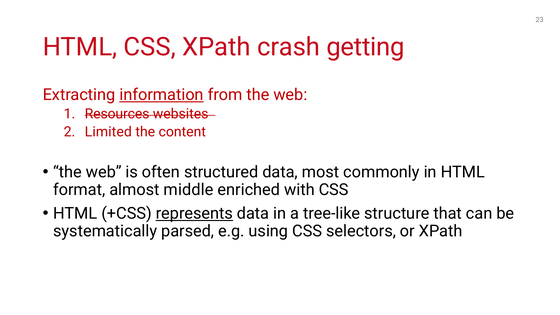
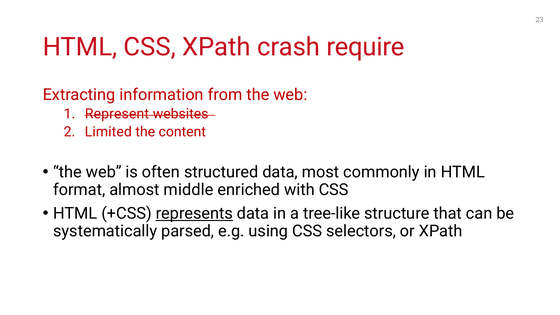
getting: getting -> require (365, 47)
information underline: present -> none (162, 95)
Resources: Resources -> Represent (117, 114)
